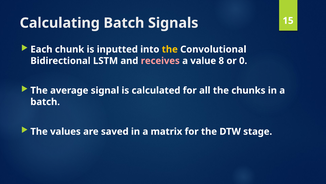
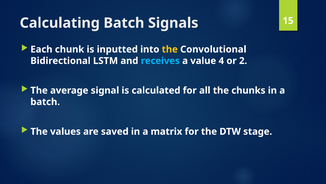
receives colour: pink -> light blue (160, 61)
8: 8 -> 4 (221, 61)
0: 0 -> 2 (243, 61)
